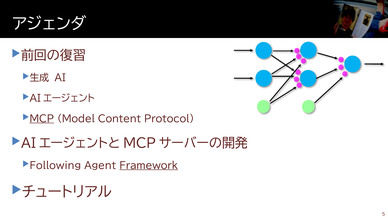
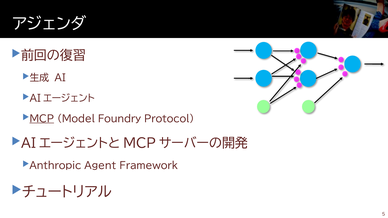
Content: Content -> Foundry (120, 119)
Following: Following -> Anthropic (55, 166)
Framework underline: present -> none (149, 166)
